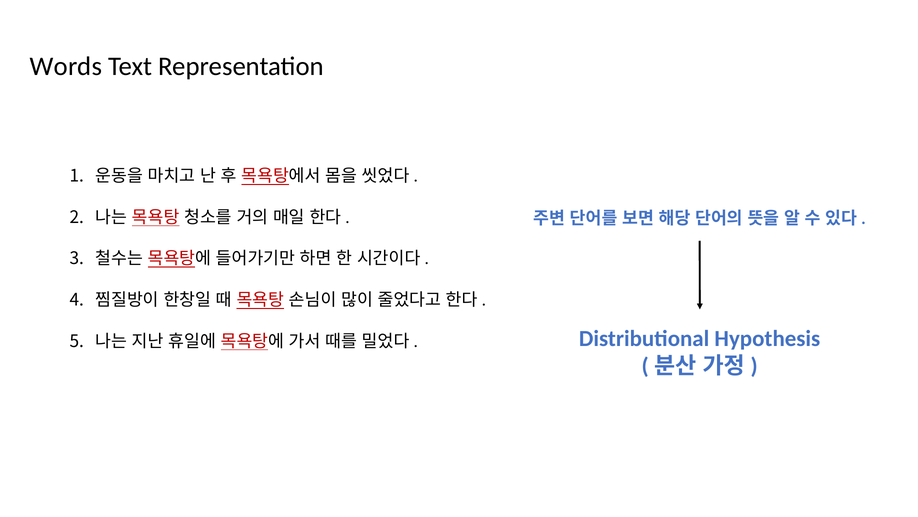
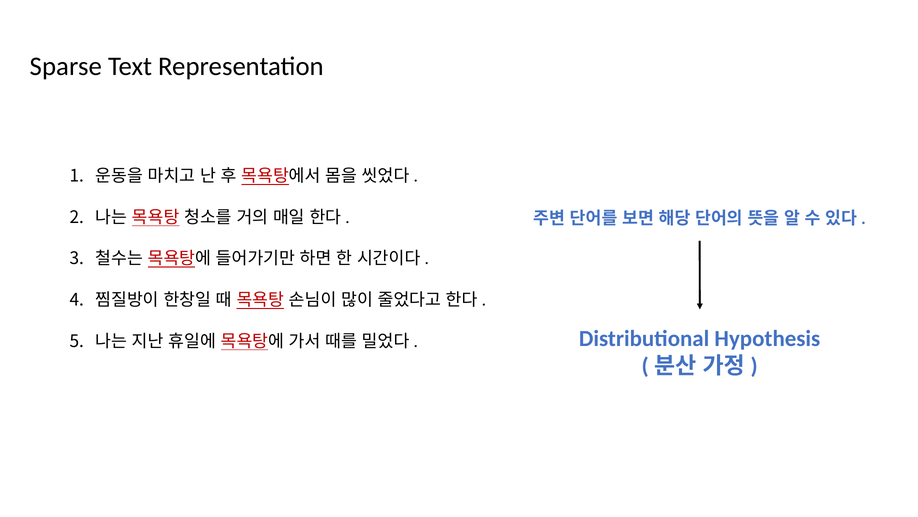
Words: Words -> Sparse (66, 66)
